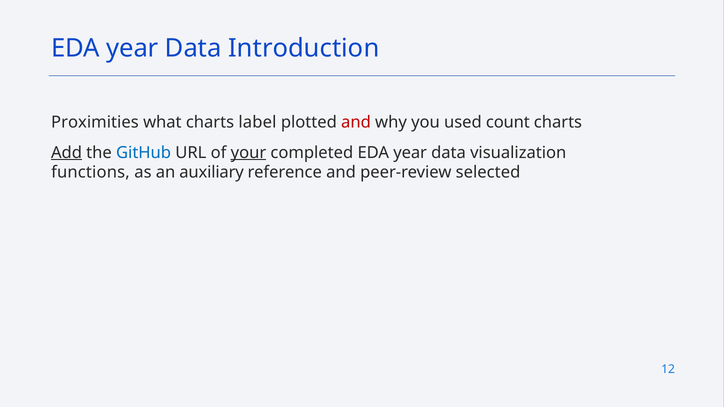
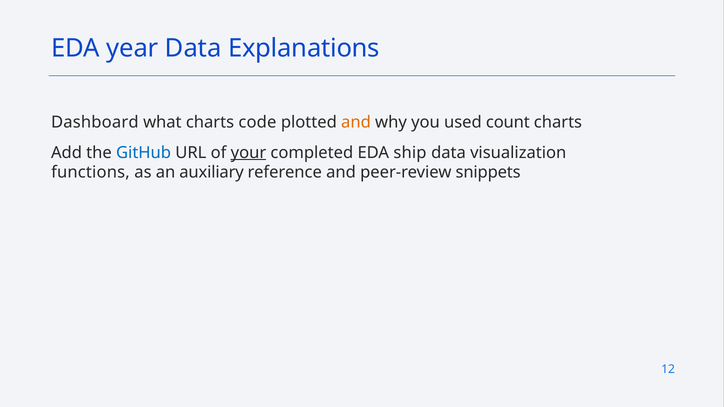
Introduction: Introduction -> Explanations (304, 48)
Proximities: Proximities -> Dashboard (95, 122)
label: label -> code (257, 122)
and colour: red -> orange (356, 122)
Add underline: present -> none (67, 153)
completed EDA year: year -> ship (410, 153)
selected: selected -> snippets (488, 173)
